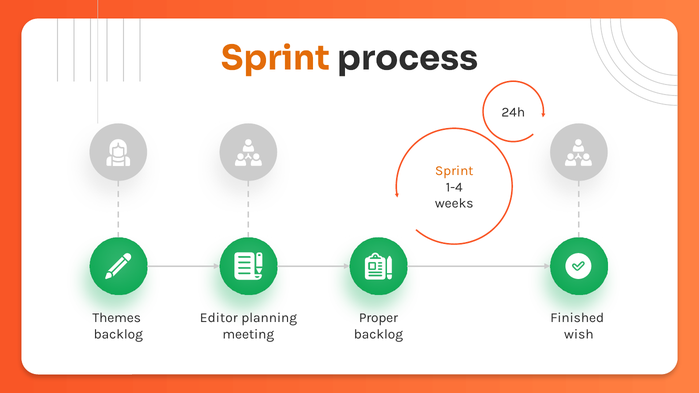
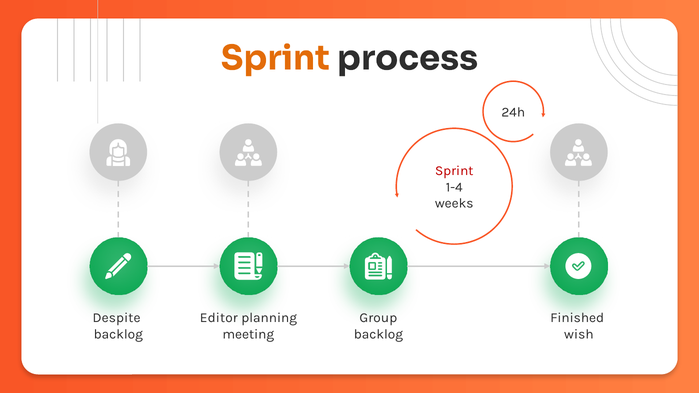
Sprint colour: orange -> red (454, 171)
Themes: Themes -> Despite (117, 318)
Proper: Proper -> Group (378, 318)
